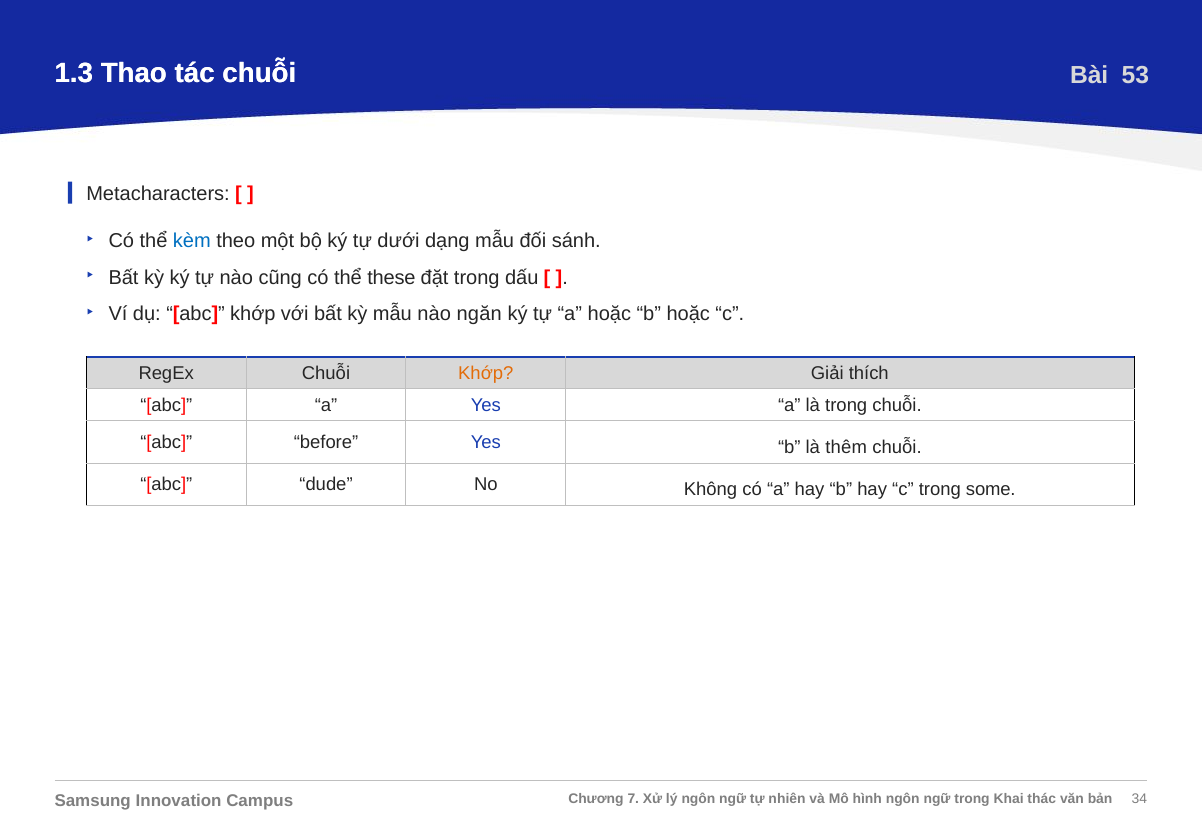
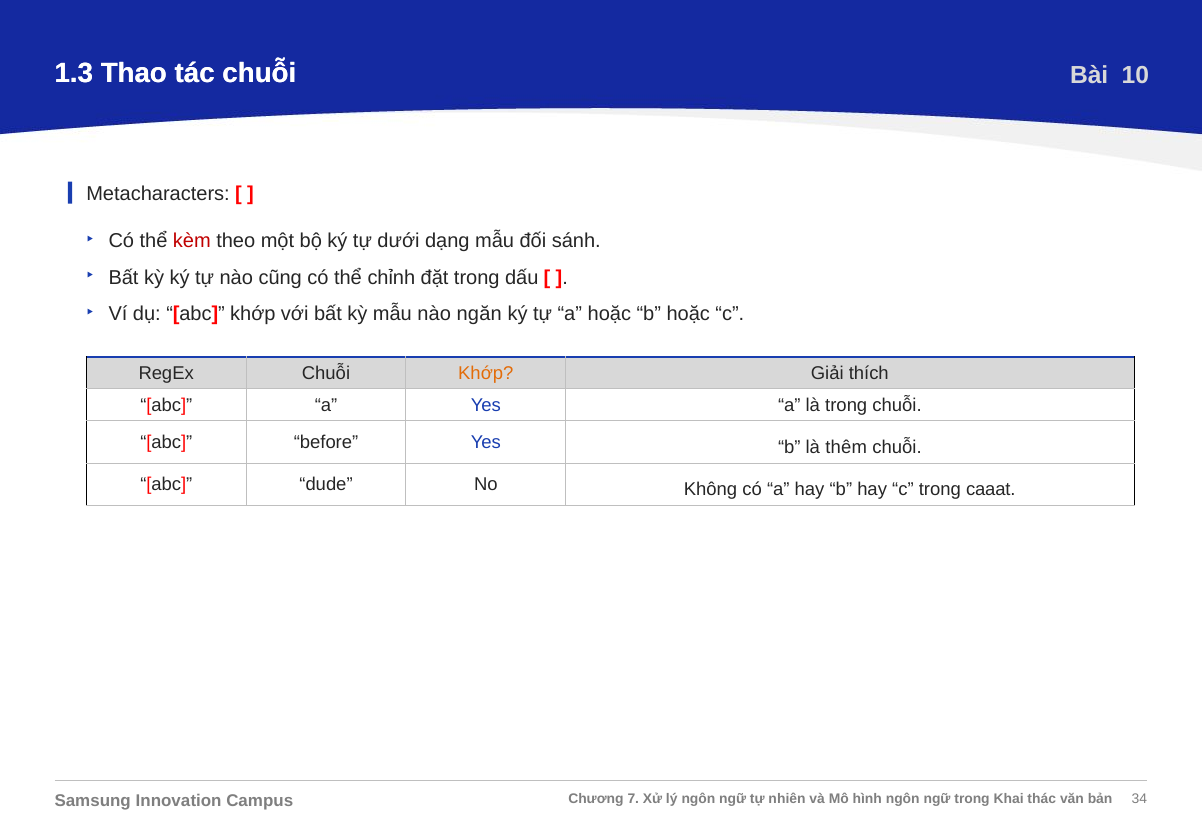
53: 53 -> 10 (1135, 75)
kèm colour: blue -> red (192, 241)
these: these -> chỉnh (391, 277)
some: some -> caaat (991, 489)
